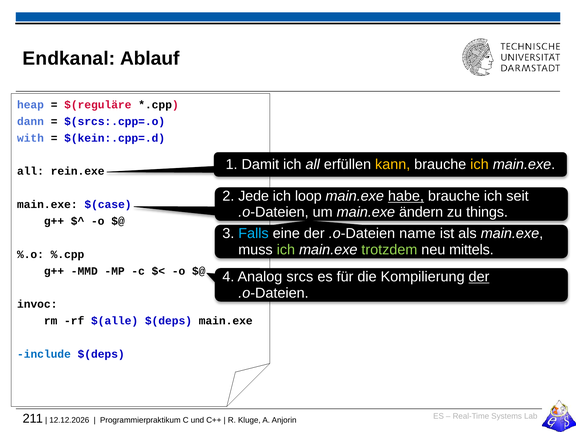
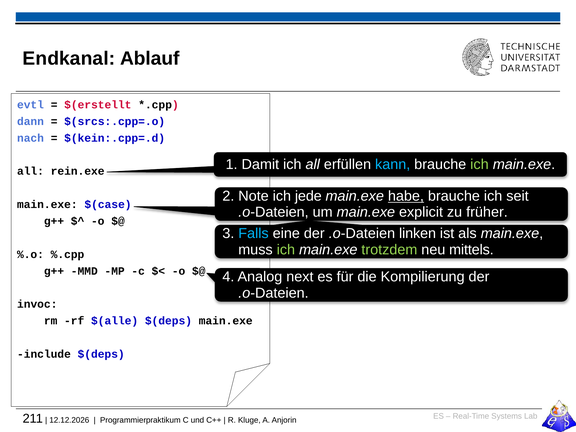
heap: heap -> evtl (30, 105)
$(reguläre: $(reguläre -> $(erstellt (98, 105)
with: with -> nach (30, 138)
kann colour: yellow -> light blue (393, 164)
ich colour: yellow -> light green (479, 164)
Jede: Jede -> Note (253, 196)
loop: loop -> jede (308, 196)
ändern: ändern -> explicit (421, 212)
things: things -> früher (487, 212)
name: name -> linken (418, 234)
srcs: srcs -> next (300, 277)
der underline: present -> none (479, 277)
include colour: blue -> black (44, 354)
